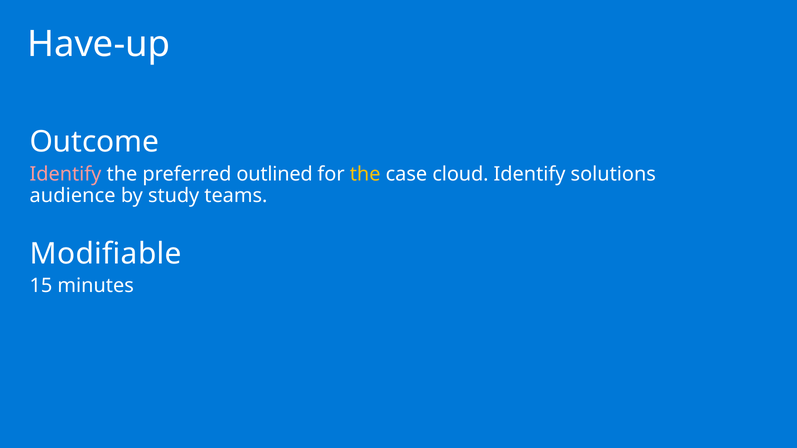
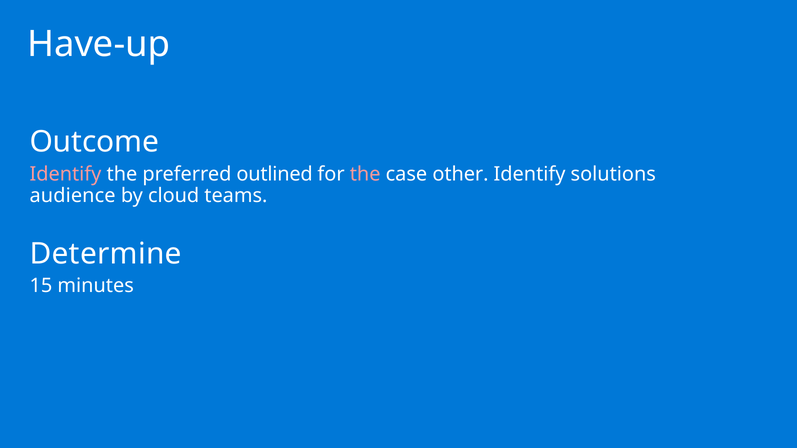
the colour: yellow -> pink (365, 174)
cloud: cloud -> other (460, 174)
study: study -> cloud (174, 196)
Modifiable: Modifiable -> Determine (106, 254)
